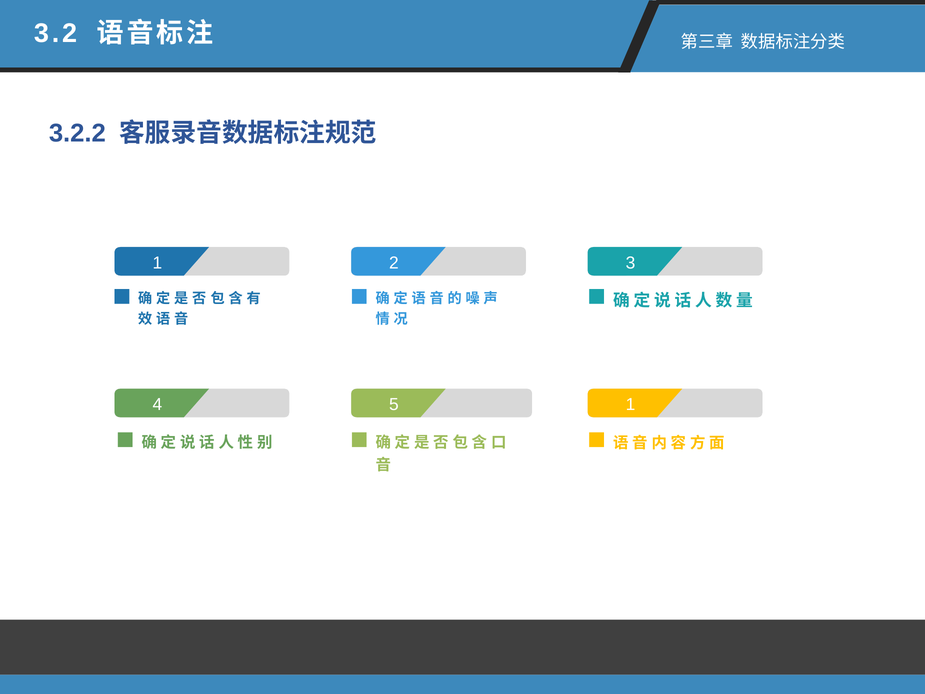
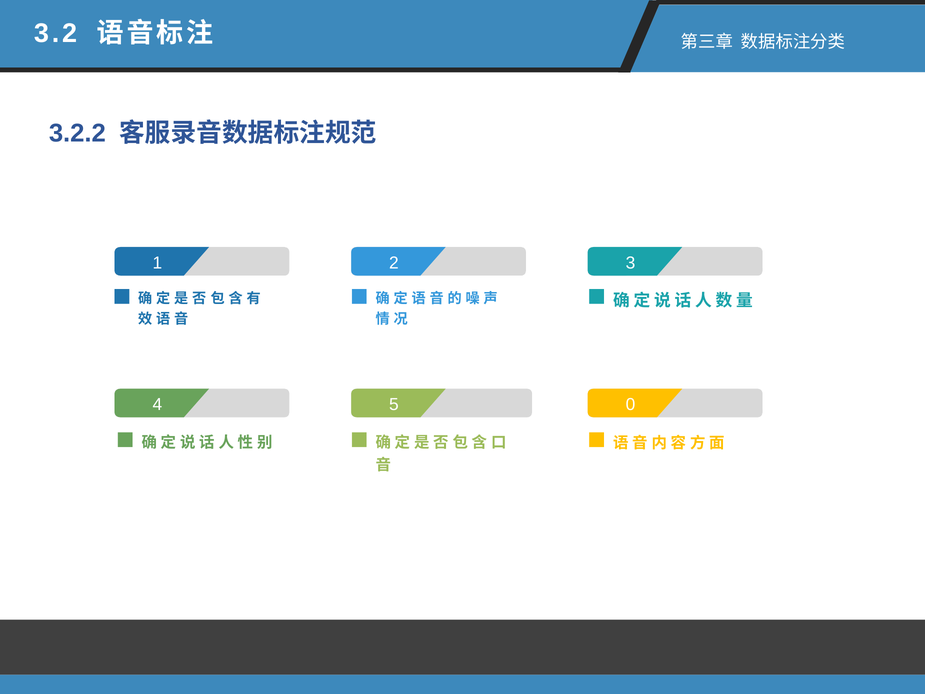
5 1: 1 -> 0 (631, 405)
